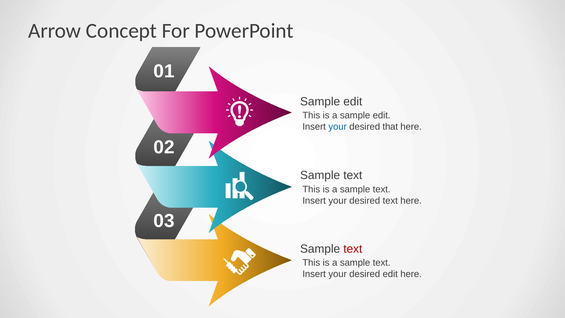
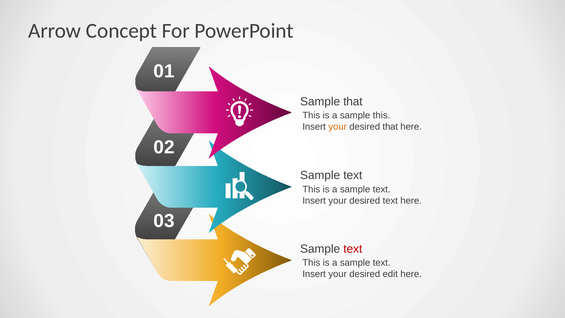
edit: edit -> that (353, 102)
a sample edit: edit -> this (382, 115)
your colour: blue -> orange (338, 127)
